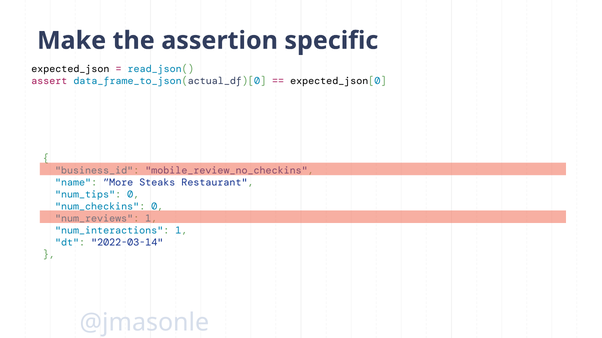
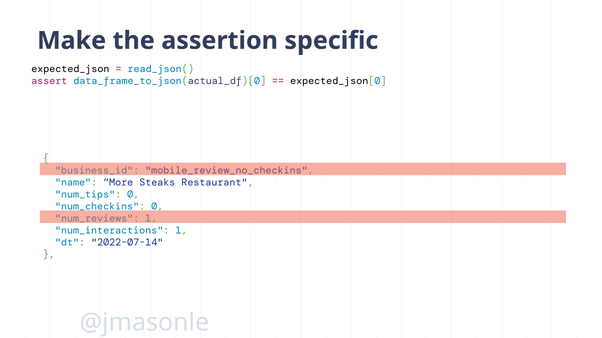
2022-03-14: 2022-03-14 -> 2022-07-14 (127, 243)
